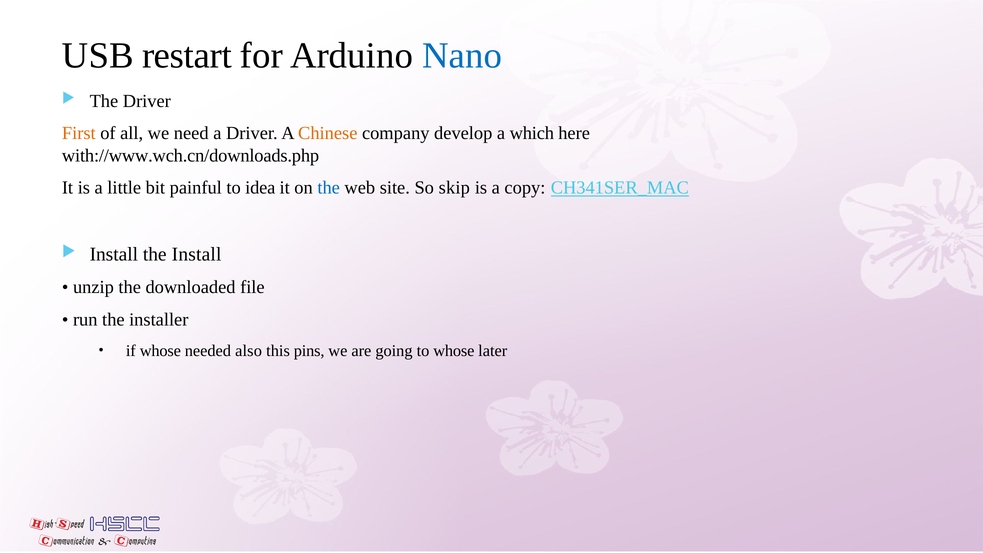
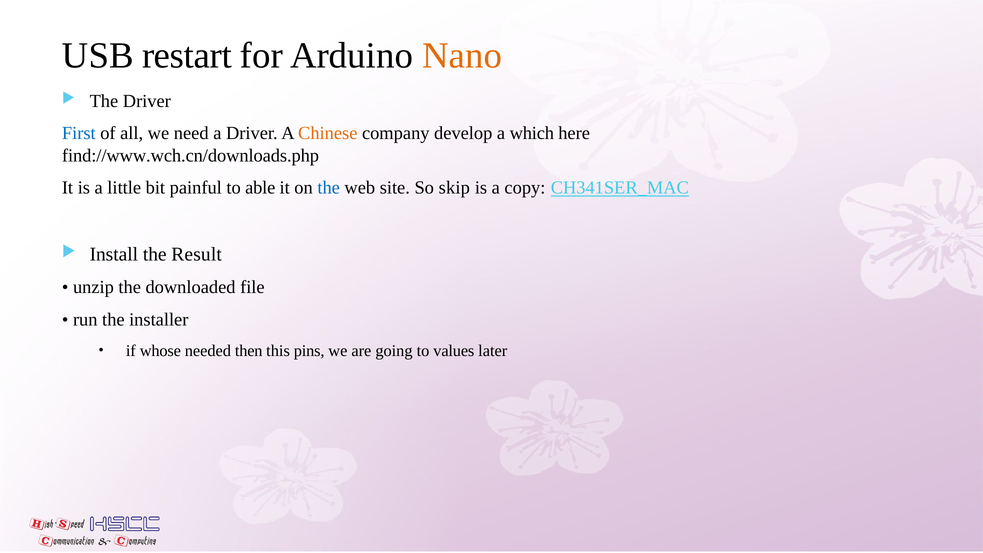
Nano colour: blue -> orange (462, 56)
First colour: orange -> blue (79, 133)
with://www.wch.cn/downloads.php: with://www.wch.cn/downloads.php -> find://www.wch.cn/downloads.php (191, 155)
idea: idea -> able (260, 188)
the Install: Install -> Result (197, 254)
also: also -> then (249, 351)
to whose: whose -> values (454, 351)
